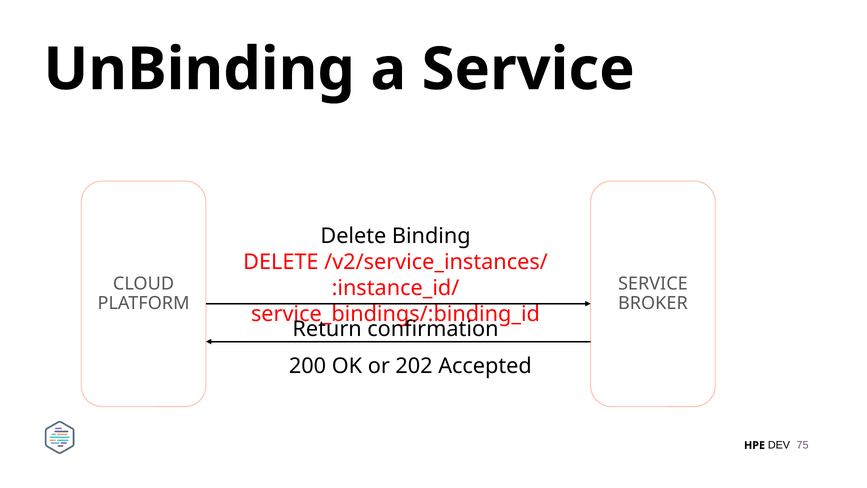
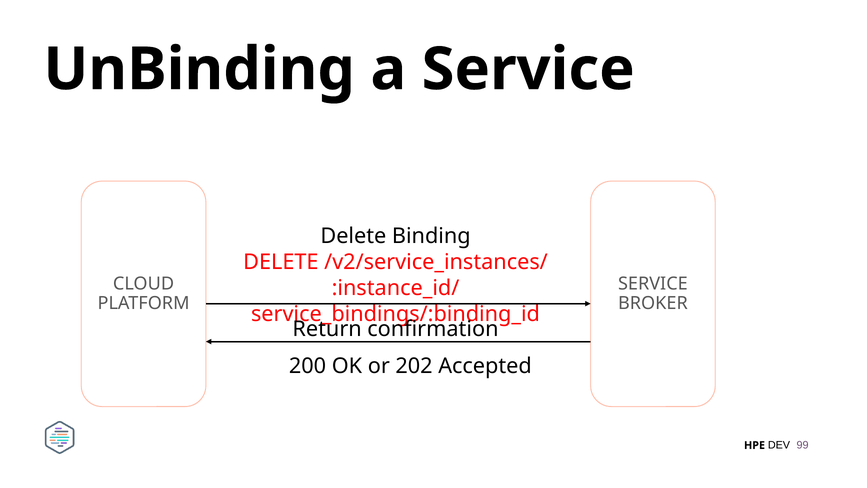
75: 75 -> 99 (803, 445)
